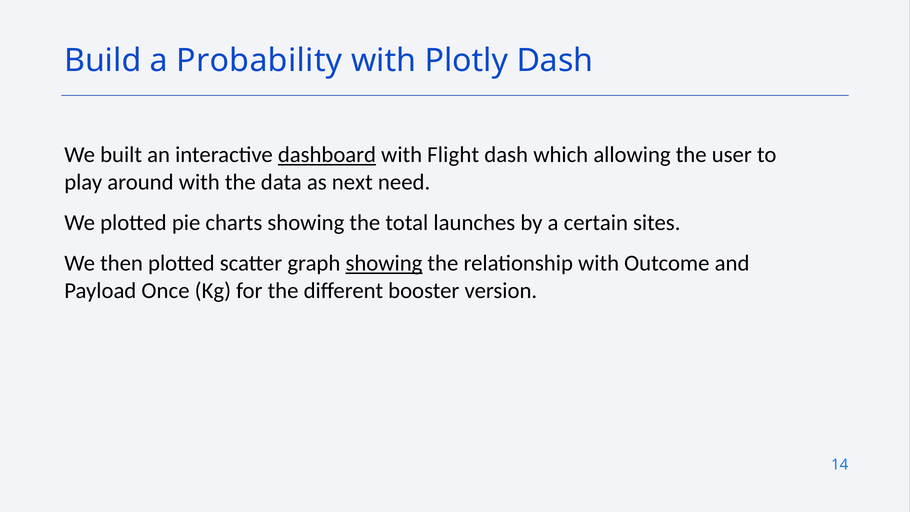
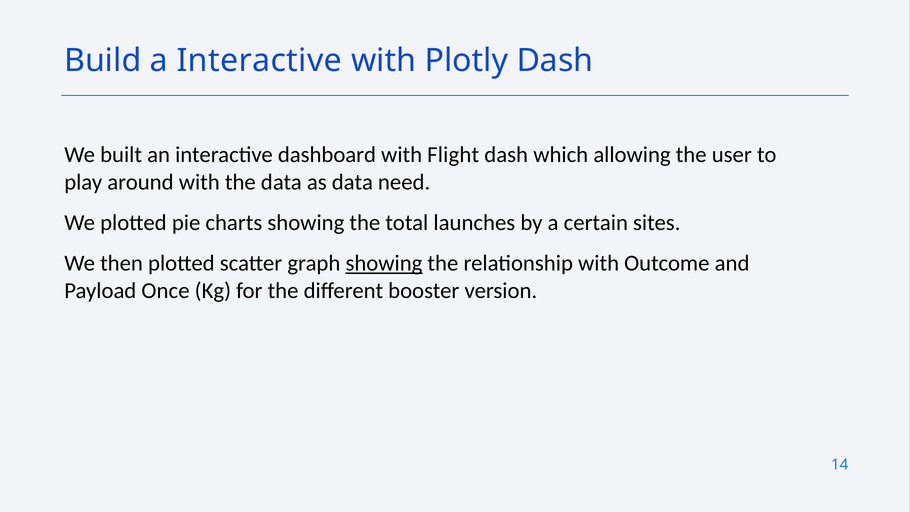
a Probability: Probability -> Interactive (259, 61)
dashboard underline: present -> none (327, 155)
as next: next -> data (352, 182)
